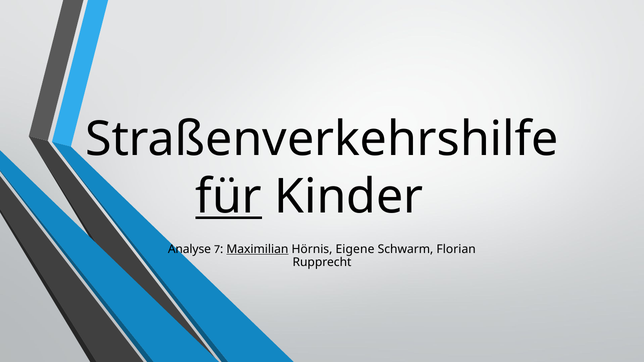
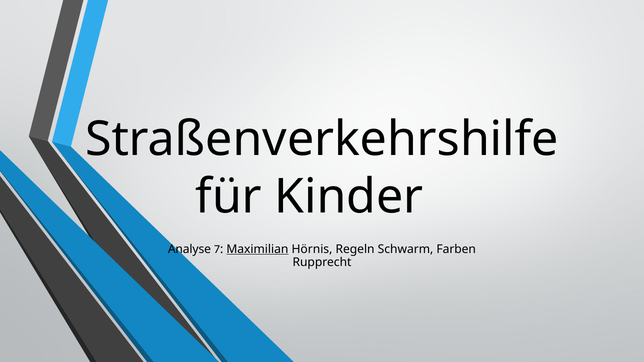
für underline: present -> none (229, 197)
Eigene: Eigene -> Regeln (355, 249)
Florian: Florian -> Farben (456, 249)
